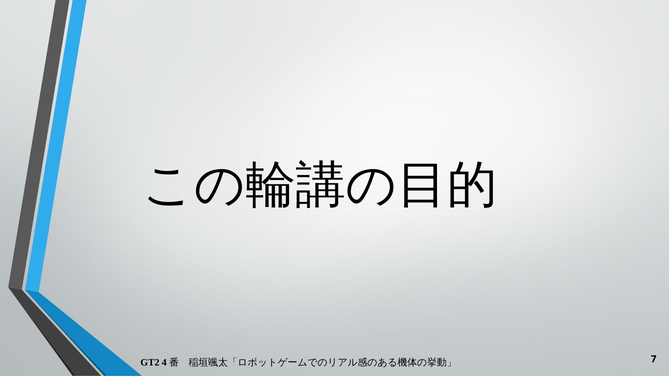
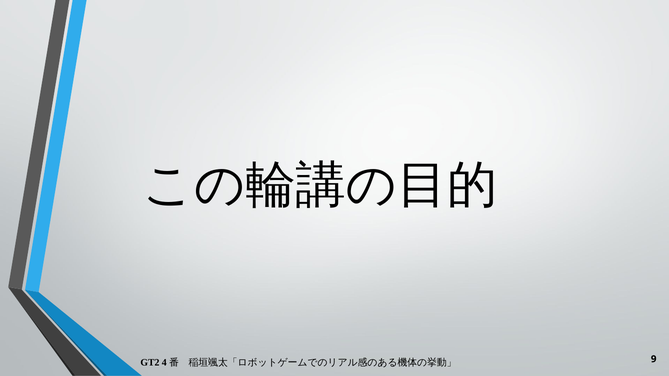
7: 7 -> 9 (654, 359)
